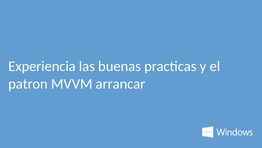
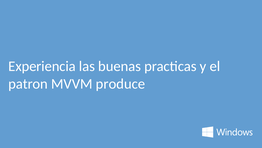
arrancar: arrancar -> produce (120, 83)
